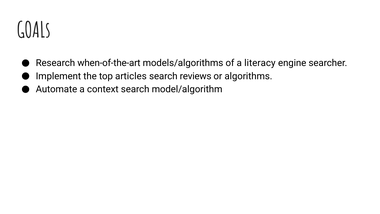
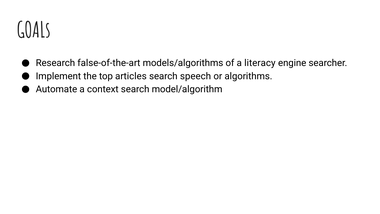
when-of-the-art: when-of-the-art -> false-of-the-art (109, 63)
reviews: reviews -> speech (196, 76)
